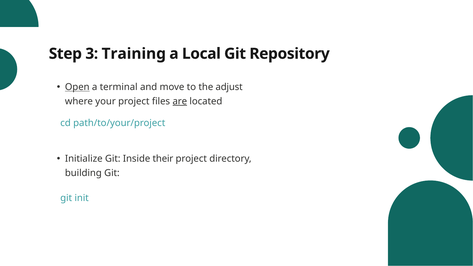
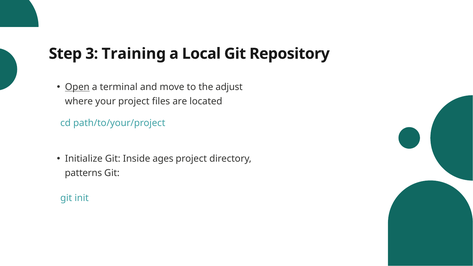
are underline: present -> none (180, 101)
their: their -> ages (163, 159)
building: building -> patterns (83, 173)
